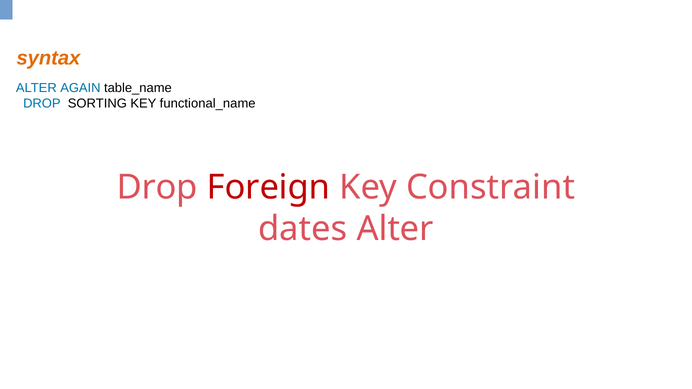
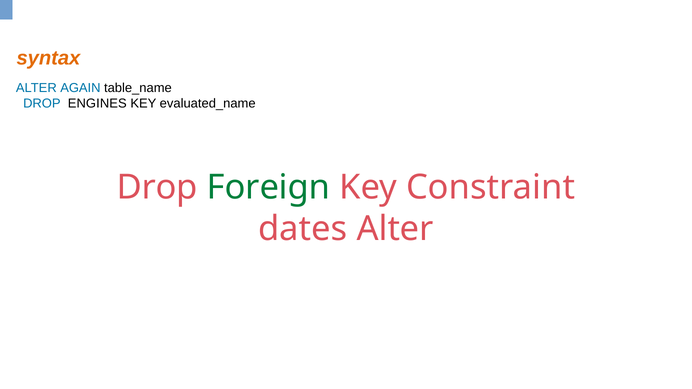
SORTING: SORTING -> ENGINES (97, 104)
functional_name: functional_name -> evaluated_name (208, 104)
Foreign colour: red -> green (269, 188)
